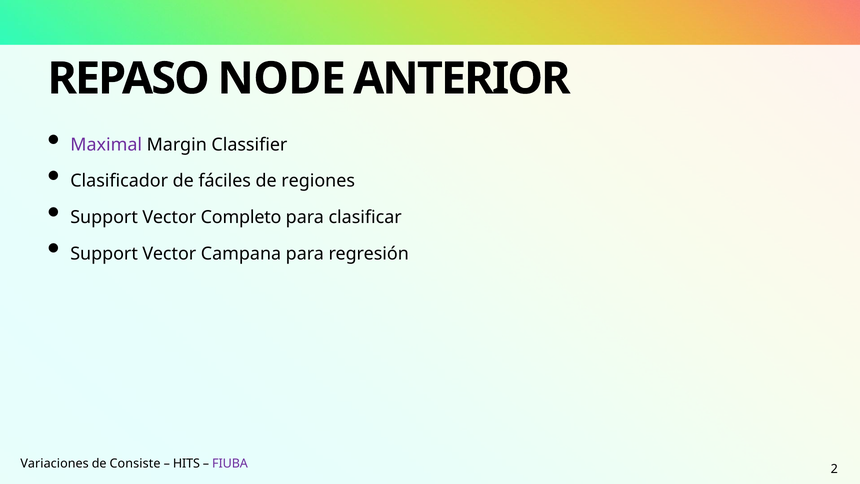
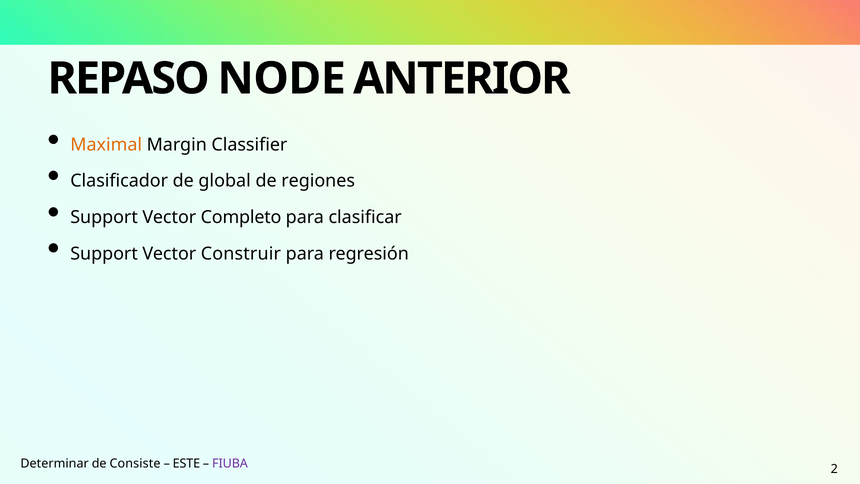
Maximal colour: purple -> orange (106, 145)
fáciles: fáciles -> global (225, 181)
Campana: Campana -> Construir (241, 253)
Variaciones: Variaciones -> Determinar (55, 463)
HITS: HITS -> ESTE (186, 463)
